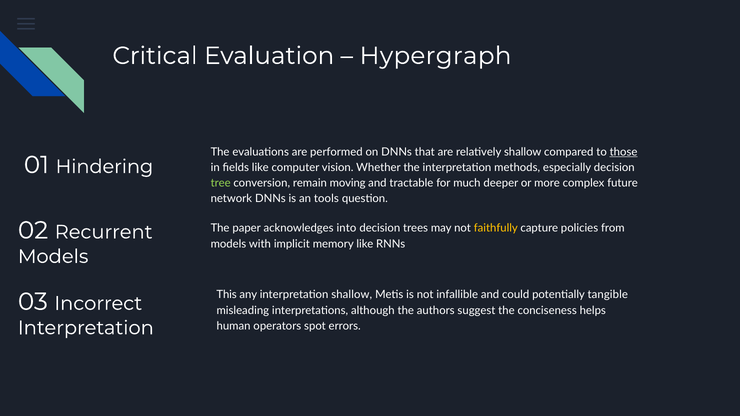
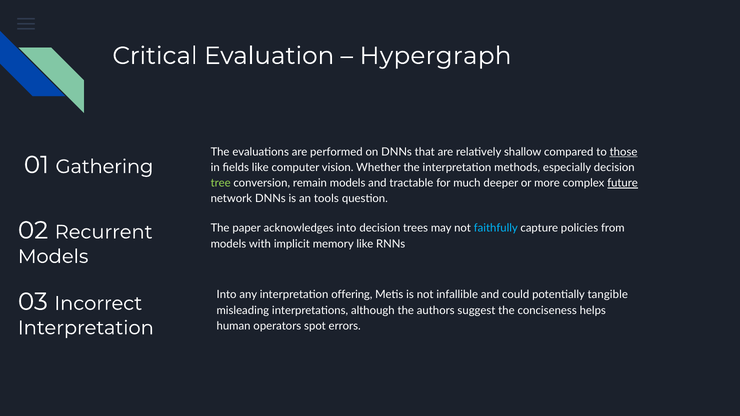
Hindering: Hindering -> Gathering (104, 167)
remain moving: moving -> models (348, 183)
future underline: none -> present (623, 183)
faithfully colour: yellow -> light blue (496, 228)
This: This -> Into (227, 295)
interpretation shallow: shallow -> offering (352, 295)
